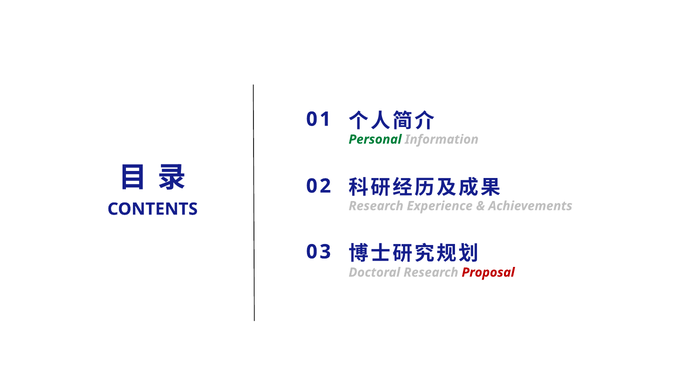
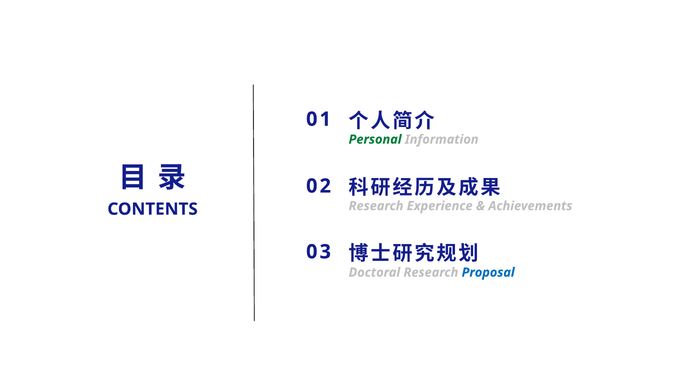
Proposal colour: red -> blue (488, 272)
